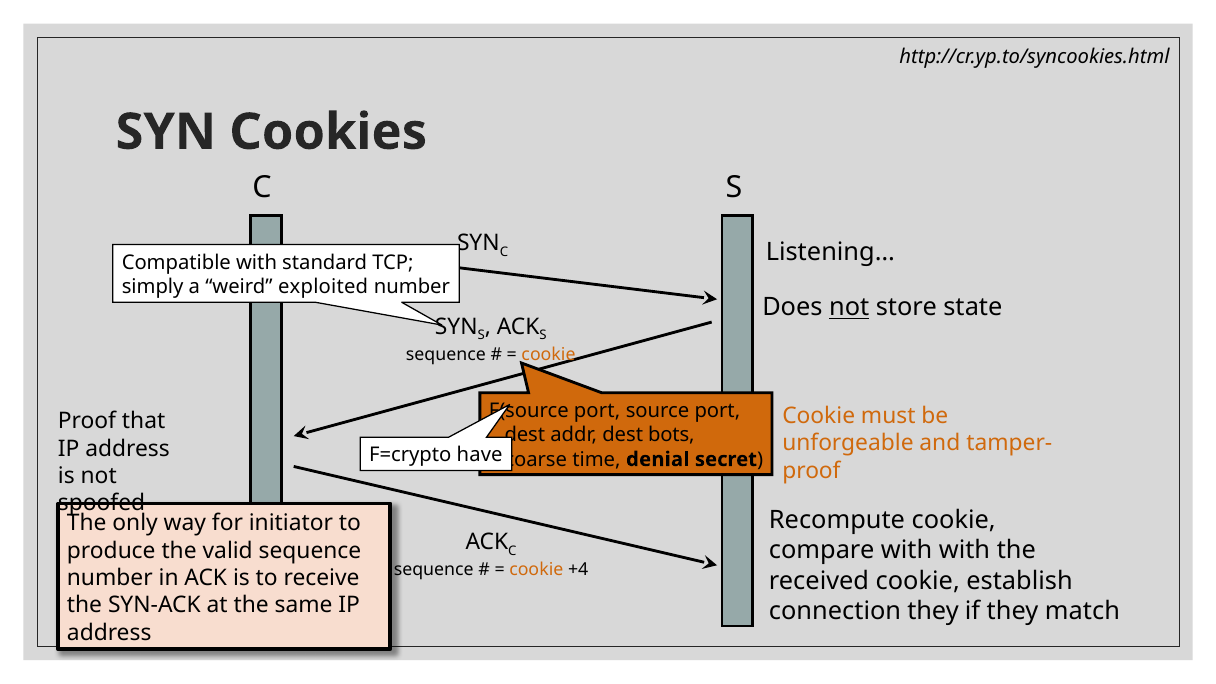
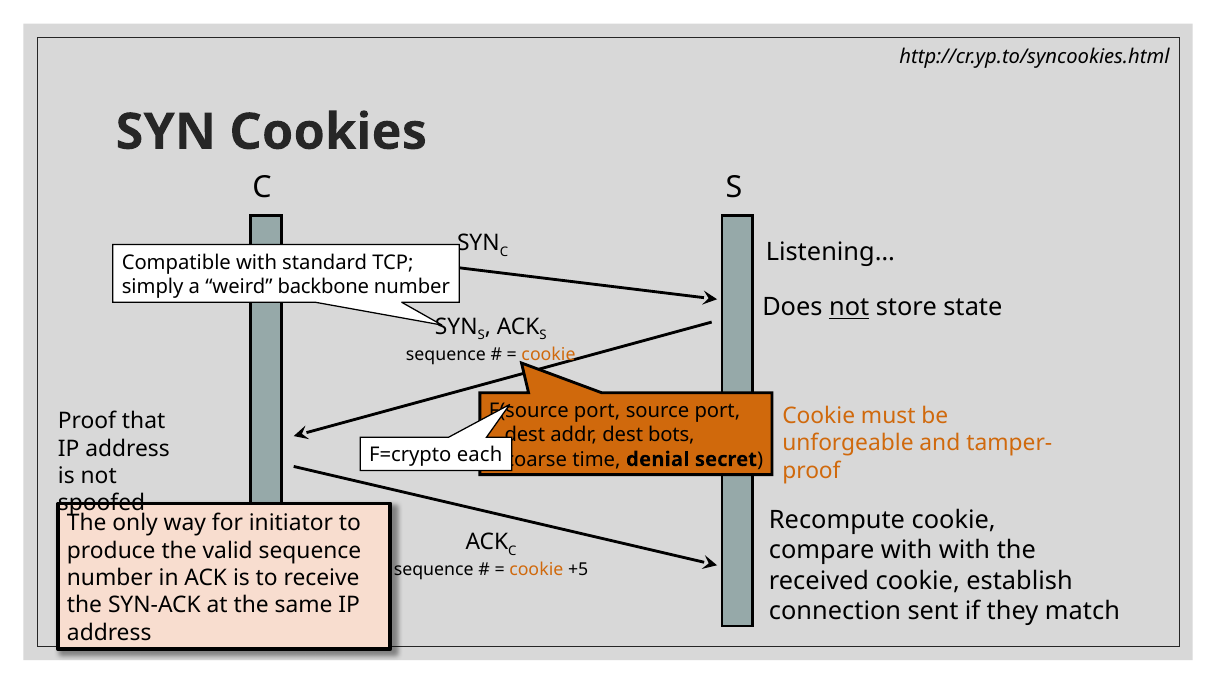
exploited: exploited -> backbone (323, 287)
have: have -> each (480, 455)
+4: +4 -> +5 (578, 570)
connection they: they -> sent (933, 611)
